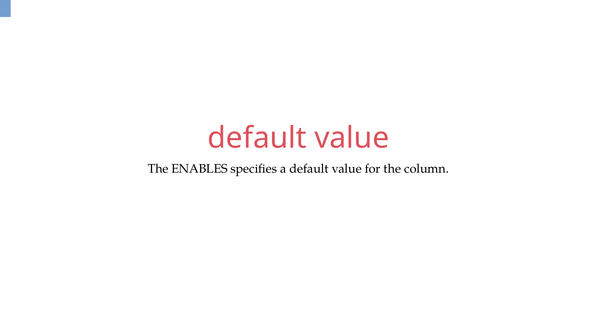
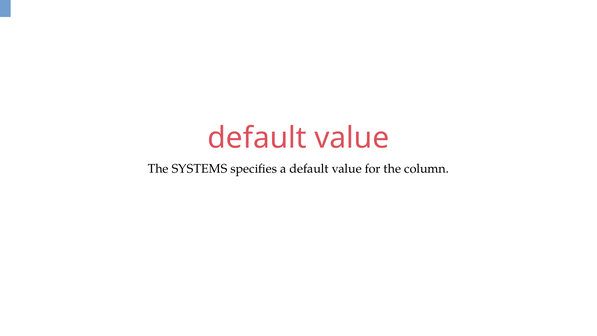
ENABLES: ENABLES -> SYSTEMS (199, 169)
